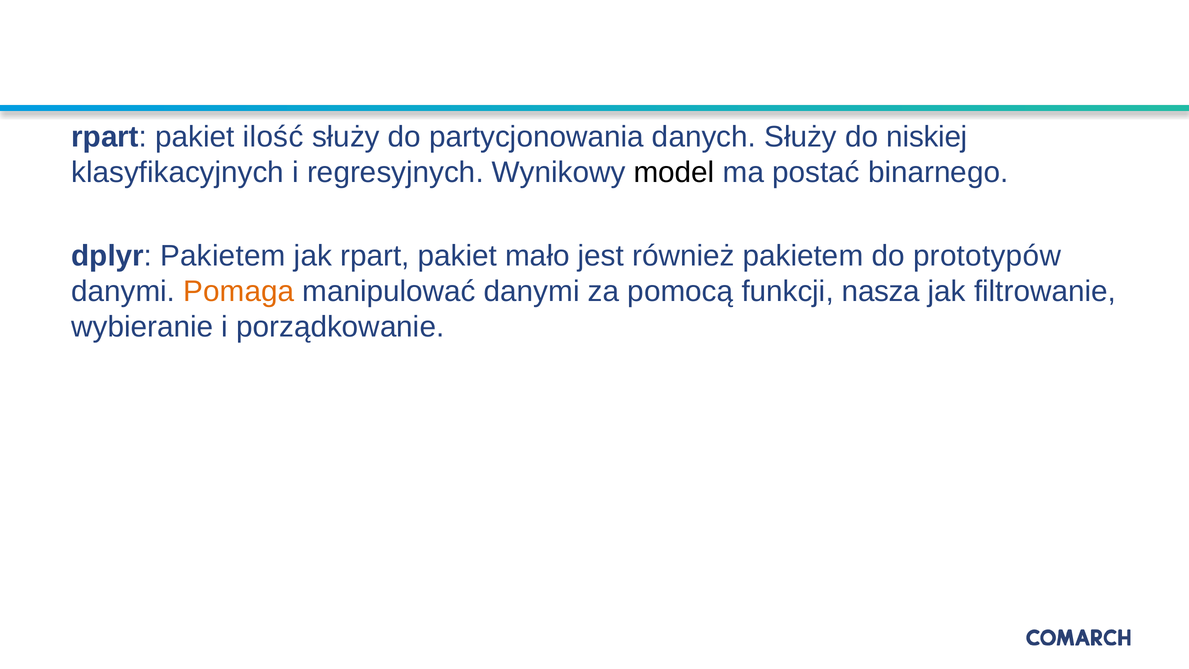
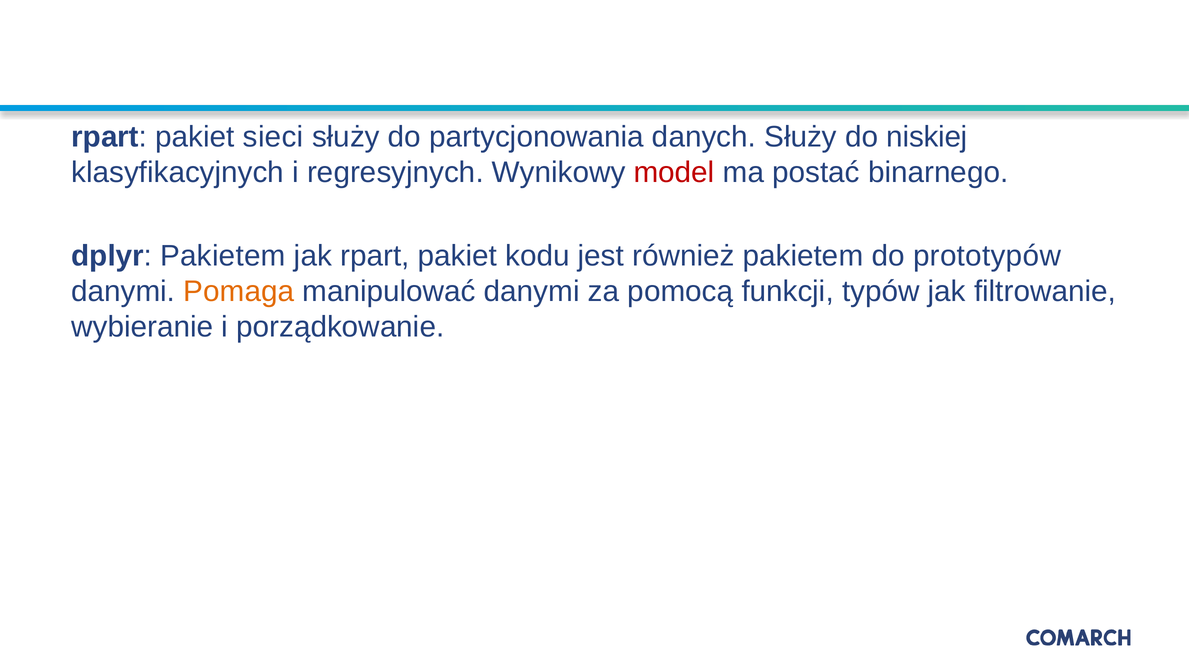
ilość: ilość -> sieci (273, 137)
model colour: black -> red (674, 173)
mało: mało -> kodu (537, 256)
nasza: nasza -> typów (881, 291)
